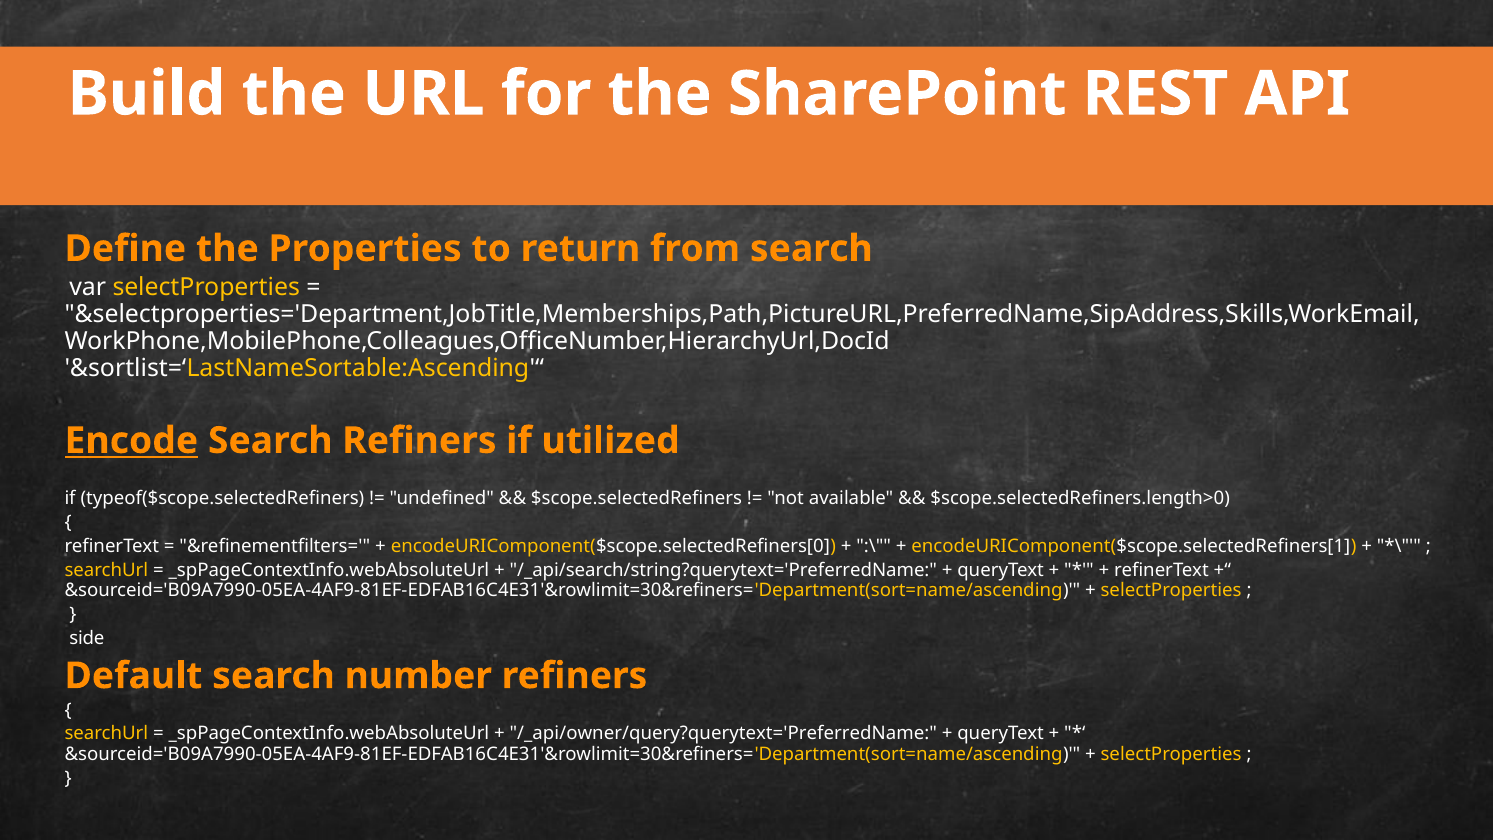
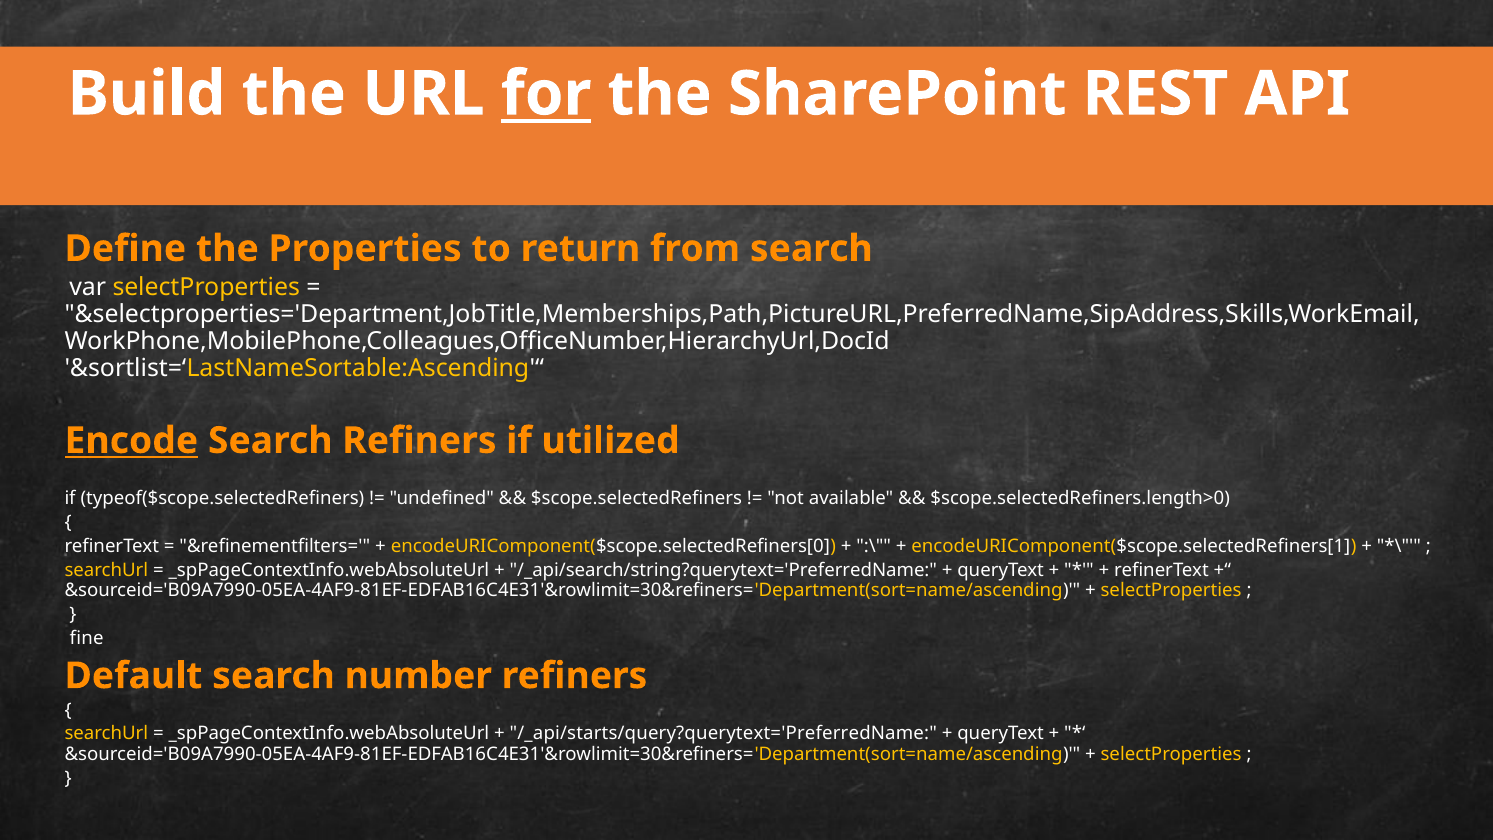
for underline: none -> present (546, 94)
side: side -> fine (87, 638)
/_api/owner/query?querytext='PreferredName: /_api/owner/query?querytext='PreferredName -> /_api/starts/query?querytext='PreferredName (723, 734)
